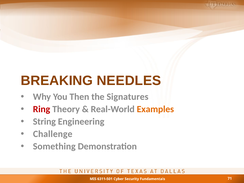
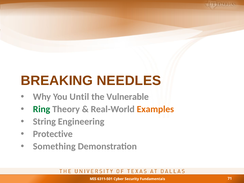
Then: Then -> Until (79, 97)
Signatures: Signatures -> Vulnerable (128, 97)
Ring colour: red -> green (42, 109)
Challenge: Challenge -> Protective (53, 134)
